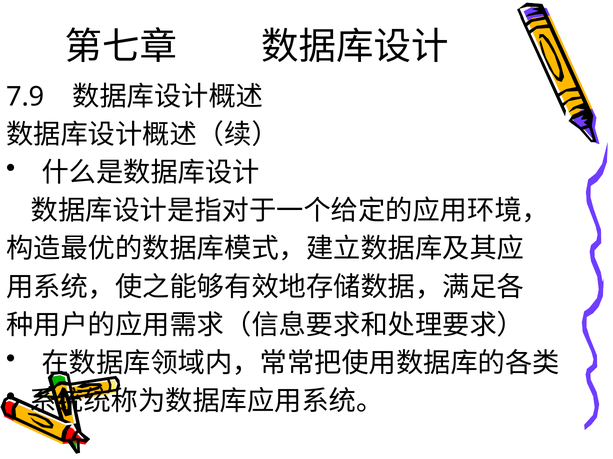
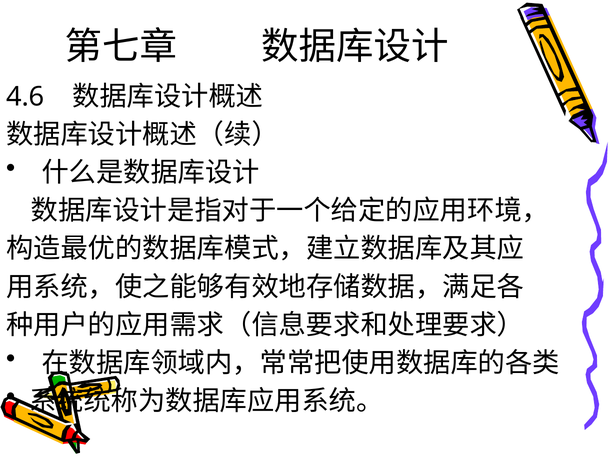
7.9: 7.9 -> 4.6 (25, 97)
